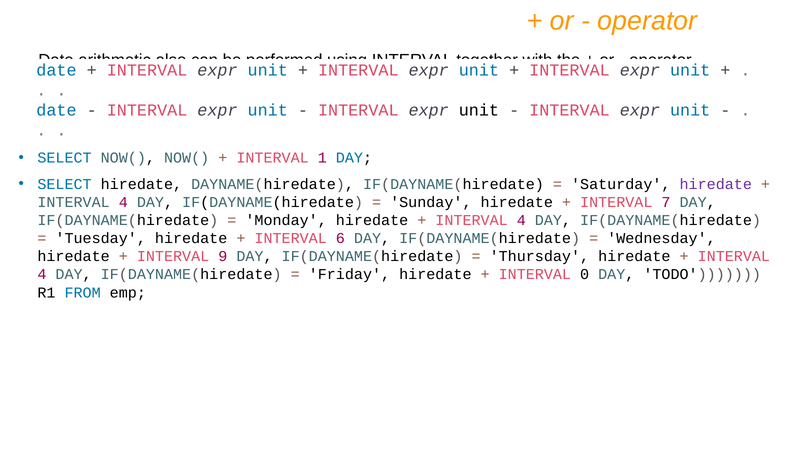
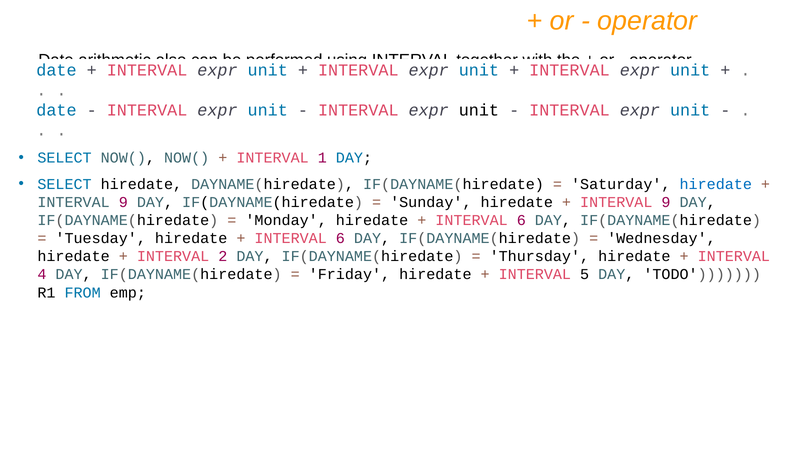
hiredate colour: purple -> blue (716, 184)
4: 4 -> 9 (123, 202)
7: 7 -> 9 (666, 202)
4: 4 -> 6 (521, 220)
9: 9 -> 2 (223, 257)
0: 0 -> 5 (585, 275)
